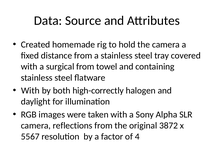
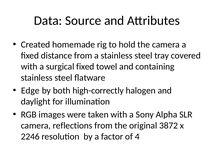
surgical from: from -> fixed (85, 67)
With: With -> Edge (30, 91)
5567: 5567 -> 2246 (30, 137)
